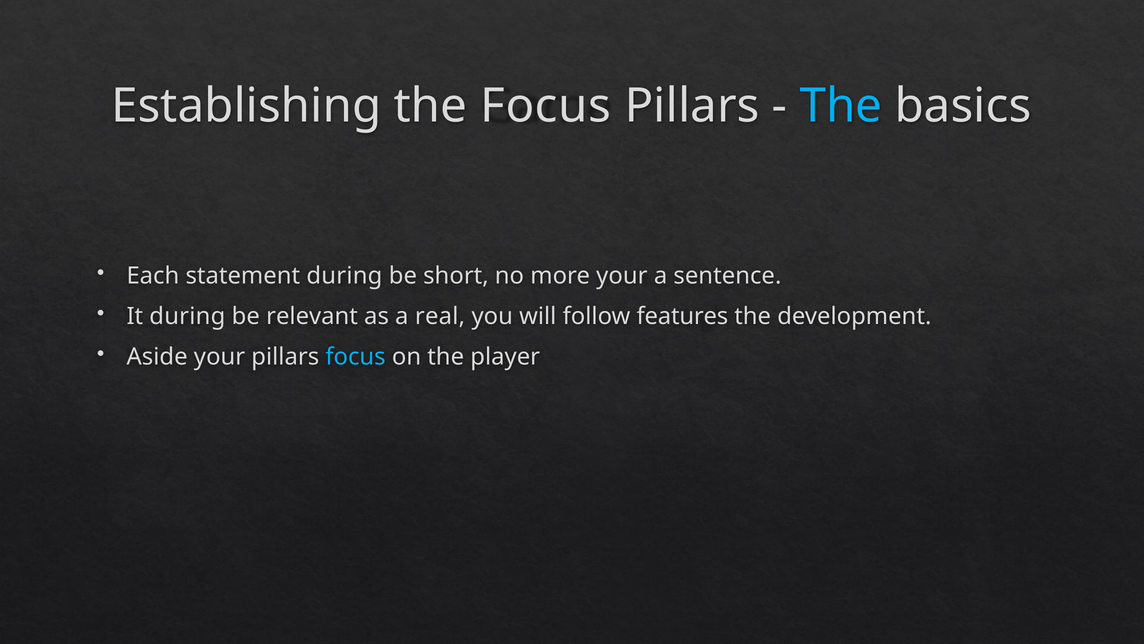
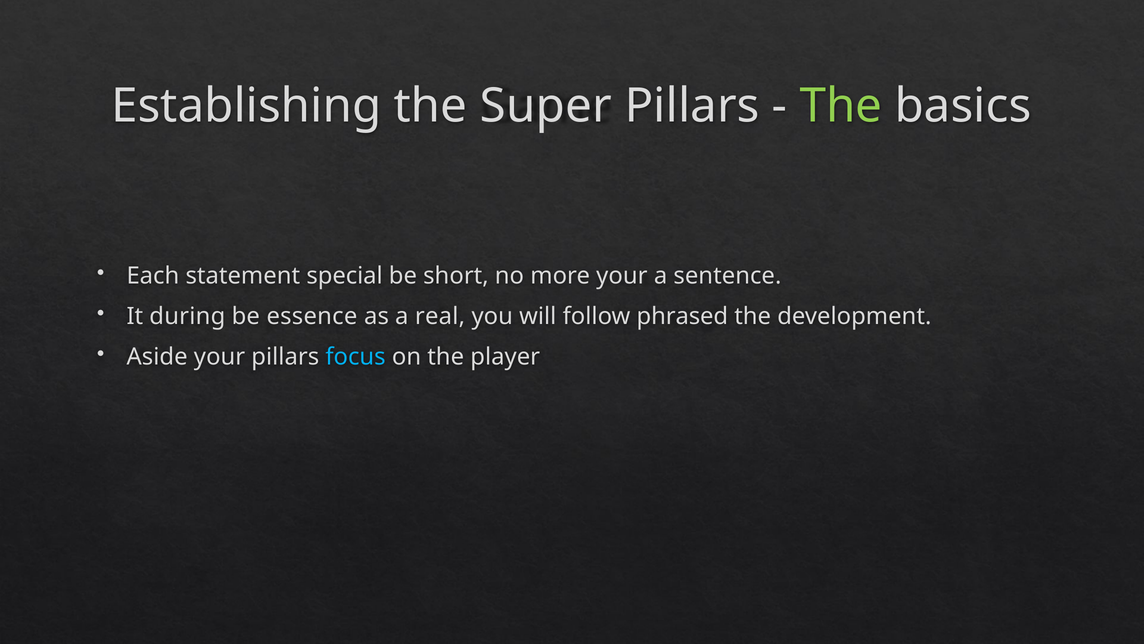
the Focus: Focus -> Super (546, 106)
The colour: light blue -> light green (841, 106)
statement during: during -> special (345, 276)
relevant: relevant -> essence (312, 316)
features: features -> phrased (682, 316)
